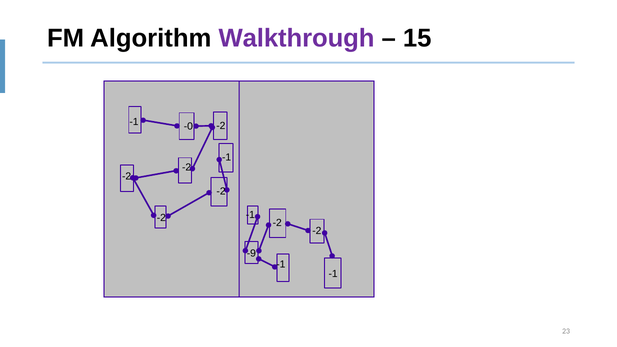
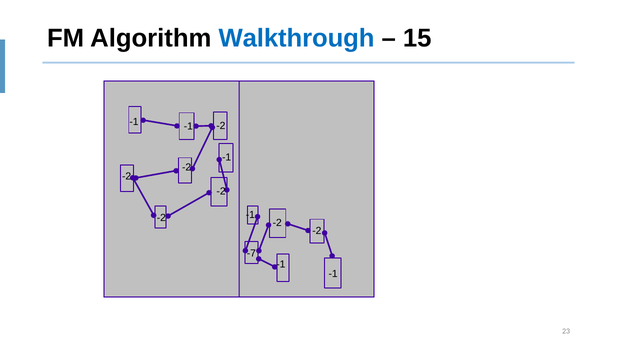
Walkthrough colour: purple -> blue (297, 38)
-0: -0 -> -1 (188, 127)
-9: -9 -> -7 (251, 253)
